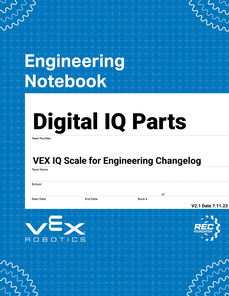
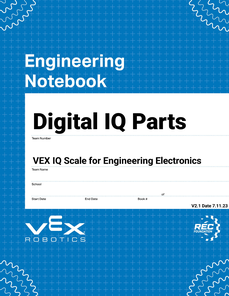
Changelog: Changelog -> Electronics (178, 161)
